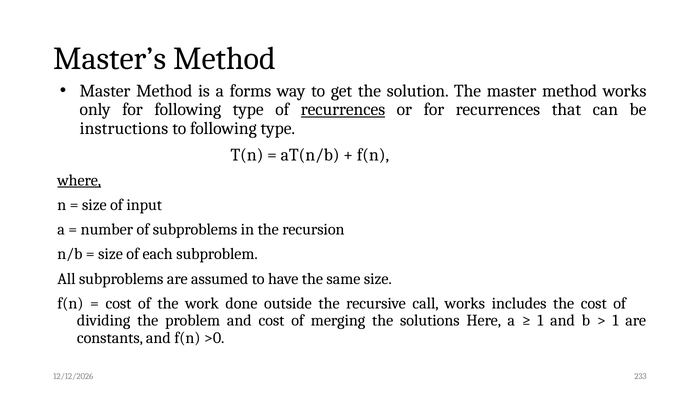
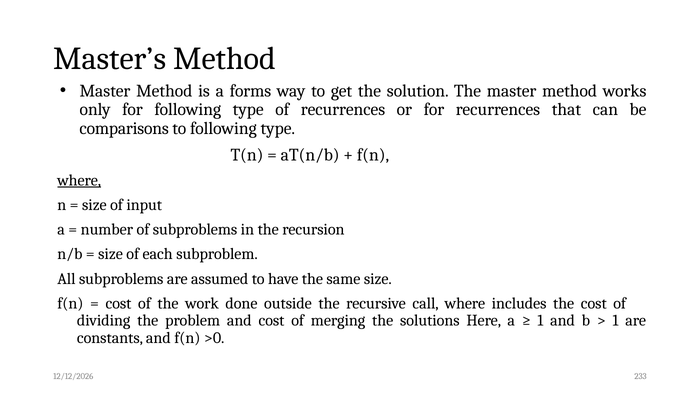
recurrences underline: present -> none (343, 110)
instructions: instructions -> comparisons (124, 129)
call works: works -> where (465, 303)
